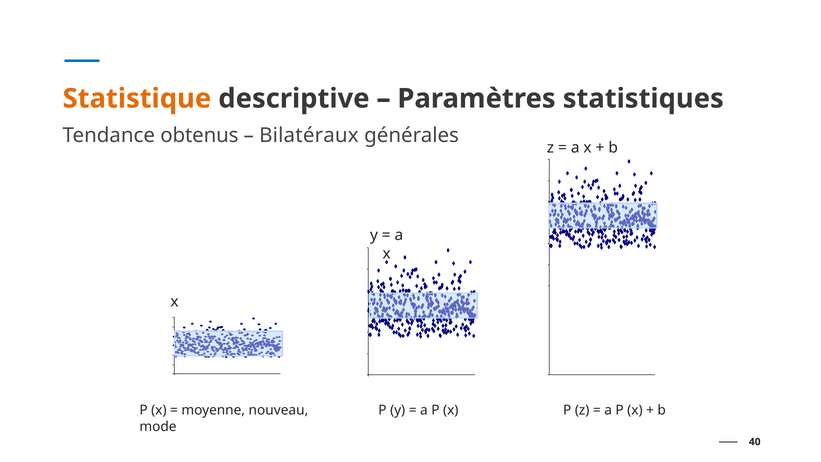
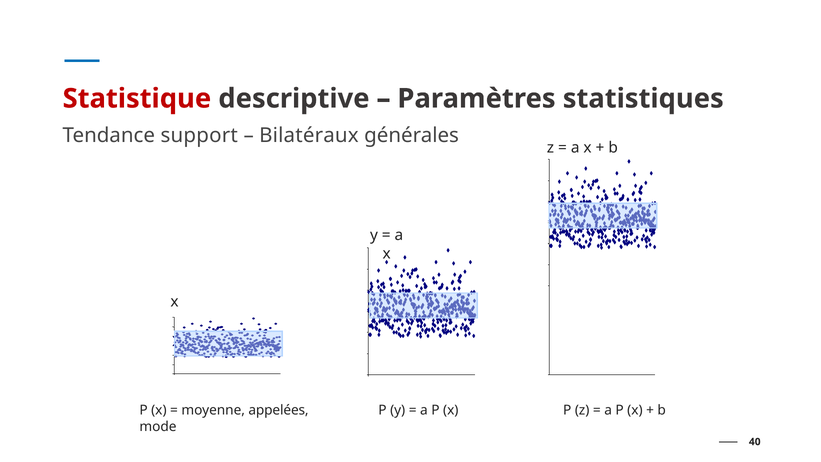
Statistique colour: orange -> red (137, 99)
obtenus: obtenus -> support (199, 136)
nouveau: nouveau -> appelées (279, 410)
